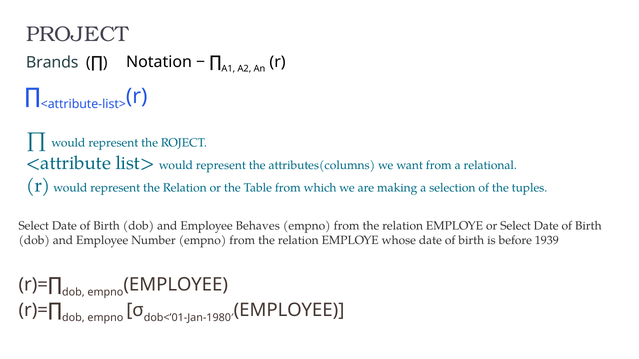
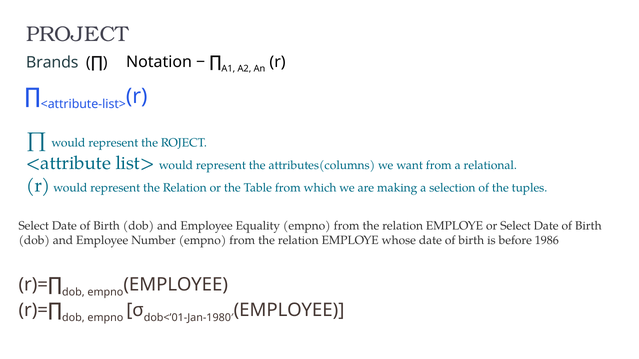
Behaves: Behaves -> Equality (258, 226)
1939: 1939 -> 1986 (547, 240)
